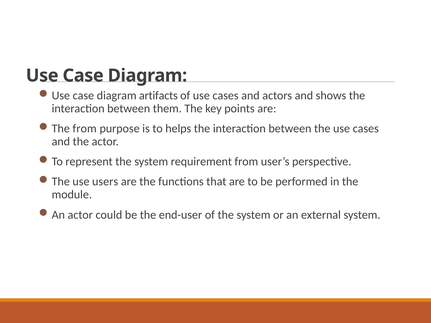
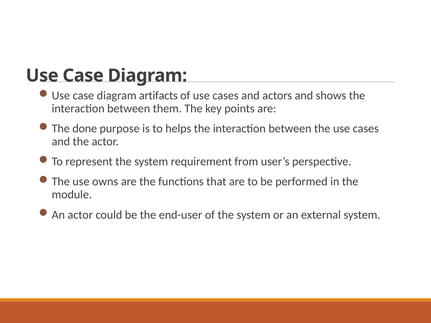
The from: from -> done (85, 129)
users: users -> owns (105, 182)
